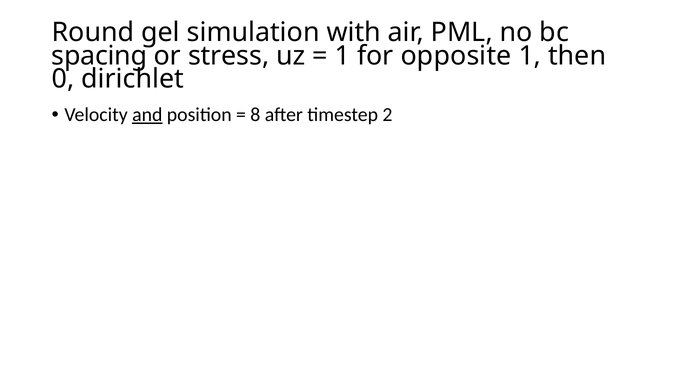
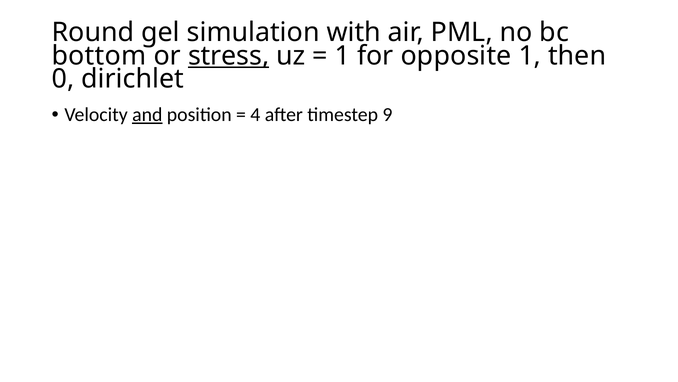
spacing: spacing -> bottom (99, 56)
stress underline: none -> present (229, 56)
8: 8 -> 4 (255, 115)
2: 2 -> 9 (387, 115)
